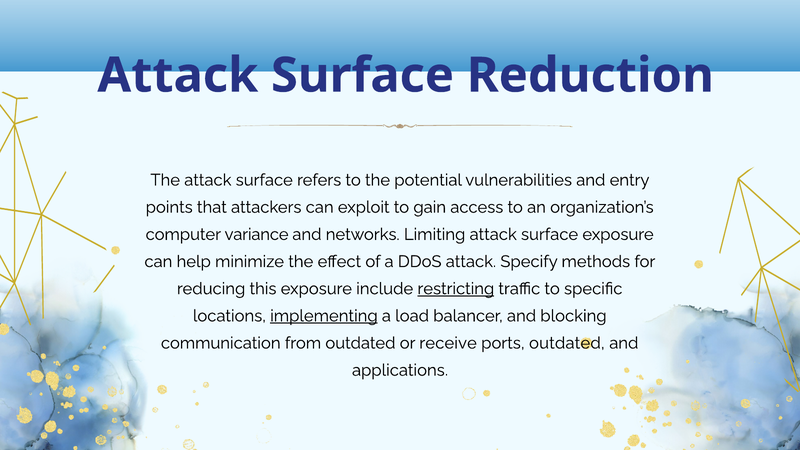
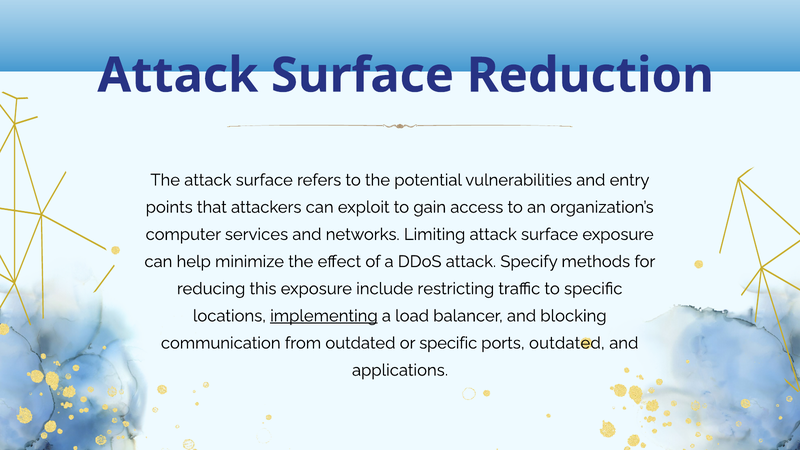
variance: variance -> services (257, 234)
restricting underline: present -> none (456, 289)
or receive: receive -> specific (448, 343)
